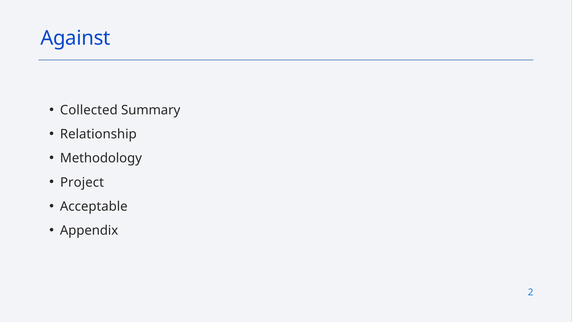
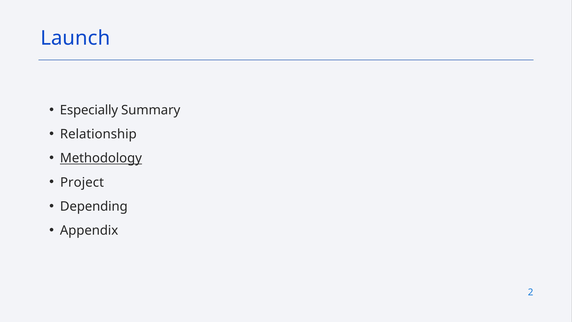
Against: Against -> Launch (75, 38)
Collected: Collected -> Especially (89, 110)
Methodology underline: none -> present (101, 158)
Acceptable: Acceptable -> Depending (94, 206)
